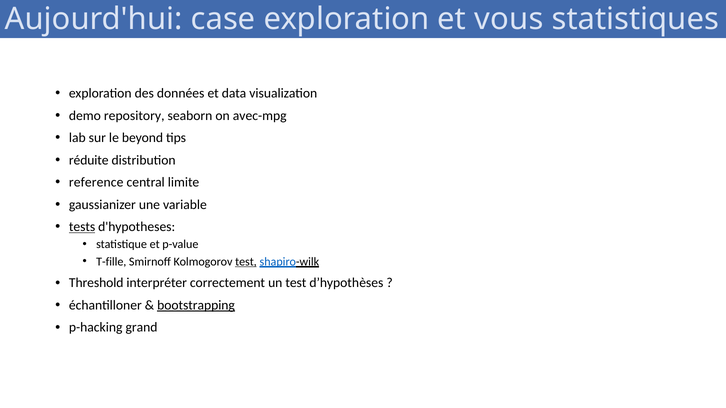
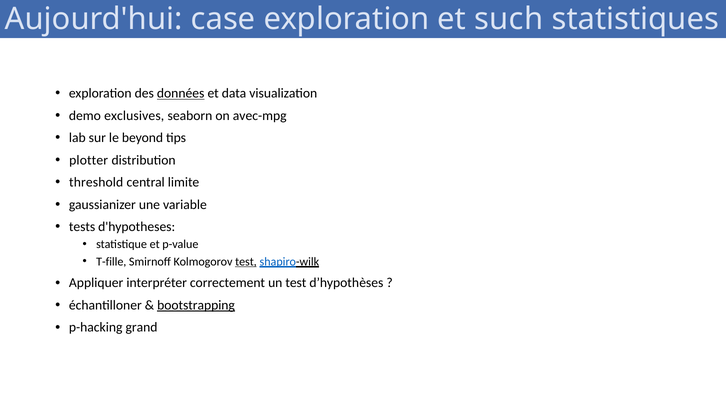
vous: vous -> such (509, 19)
données underline: none -> present (181, 93)
repository: repository -> exclusives (134, 116)
réduite: réduite -> plotter (89, 160)
reference: reference -> threshold (96, 183)
tests underline: present -> none (82, 227)
Threshold: Threshold -> Appliquer (96, 283)
